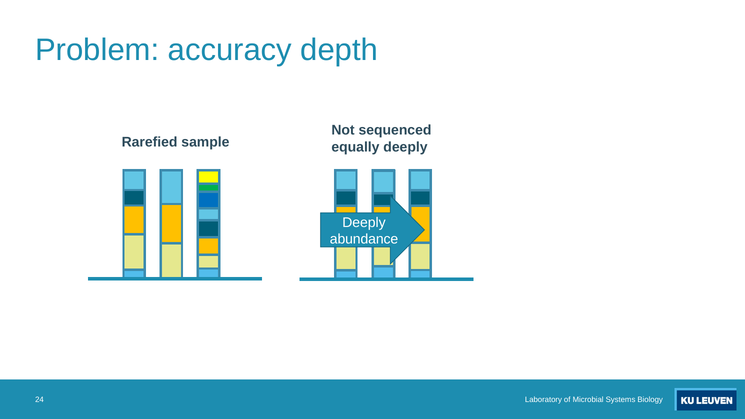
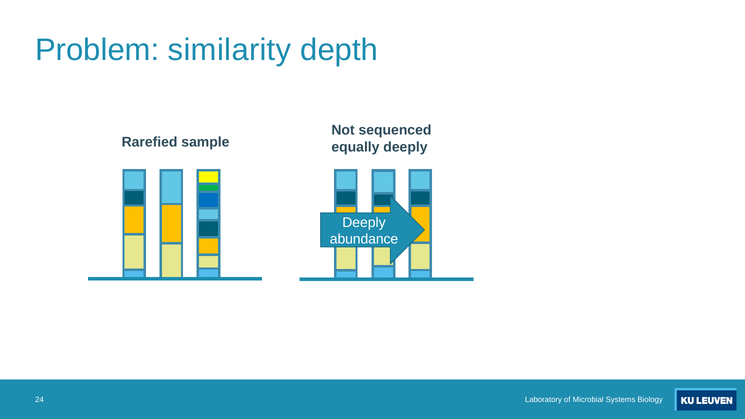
accuracy: accuracy -> similarity (230, 50)
